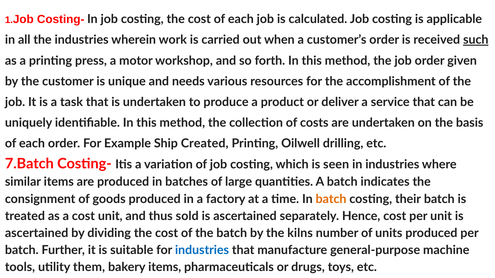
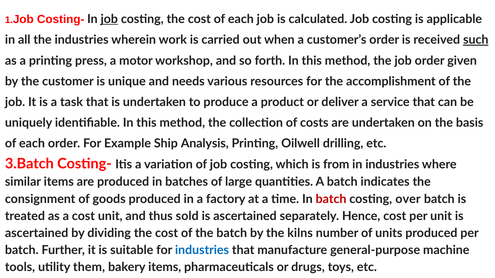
job underline: none -> present (109, 19)
Created: Created -> Analysis (205, 144)
7.Batch: 7.Batch -> 3.Batch (29, 164)
seen: seen -> from (336, 165)
batch colour: orange -> red (331, 199)
their: their -> over (408, 199)
